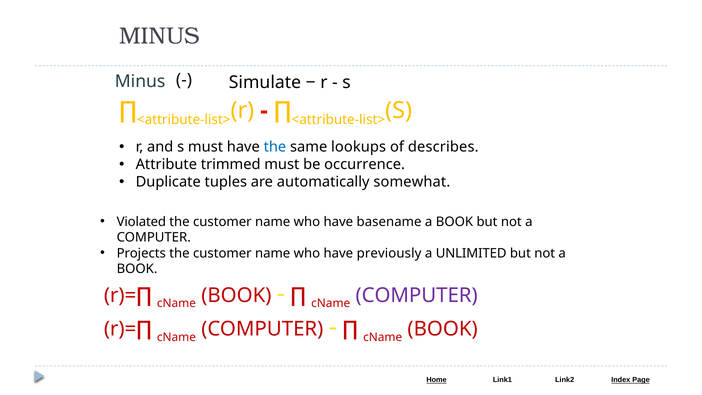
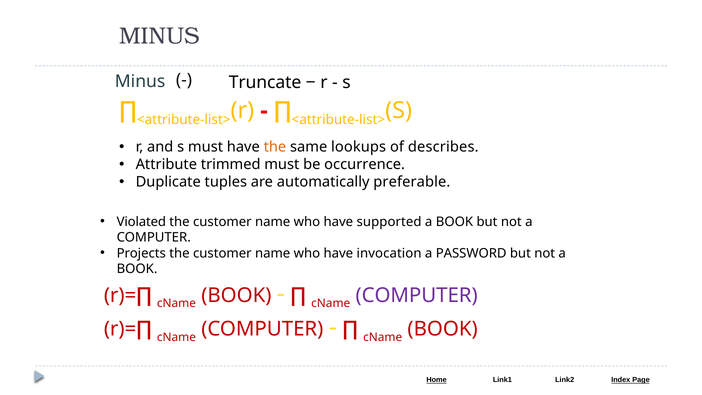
Simulate: Simulate -> Truncate (265, 82)
the colour: blue -> orange (275, 147)
somewhat: somewhat -> preferable (412, 182)
basename: basename -> supported (389, 222)
previously: previously -> invocation (389, 253)
UNLIMITED: UNLIMITED -> PASSWORD (471, 253)
